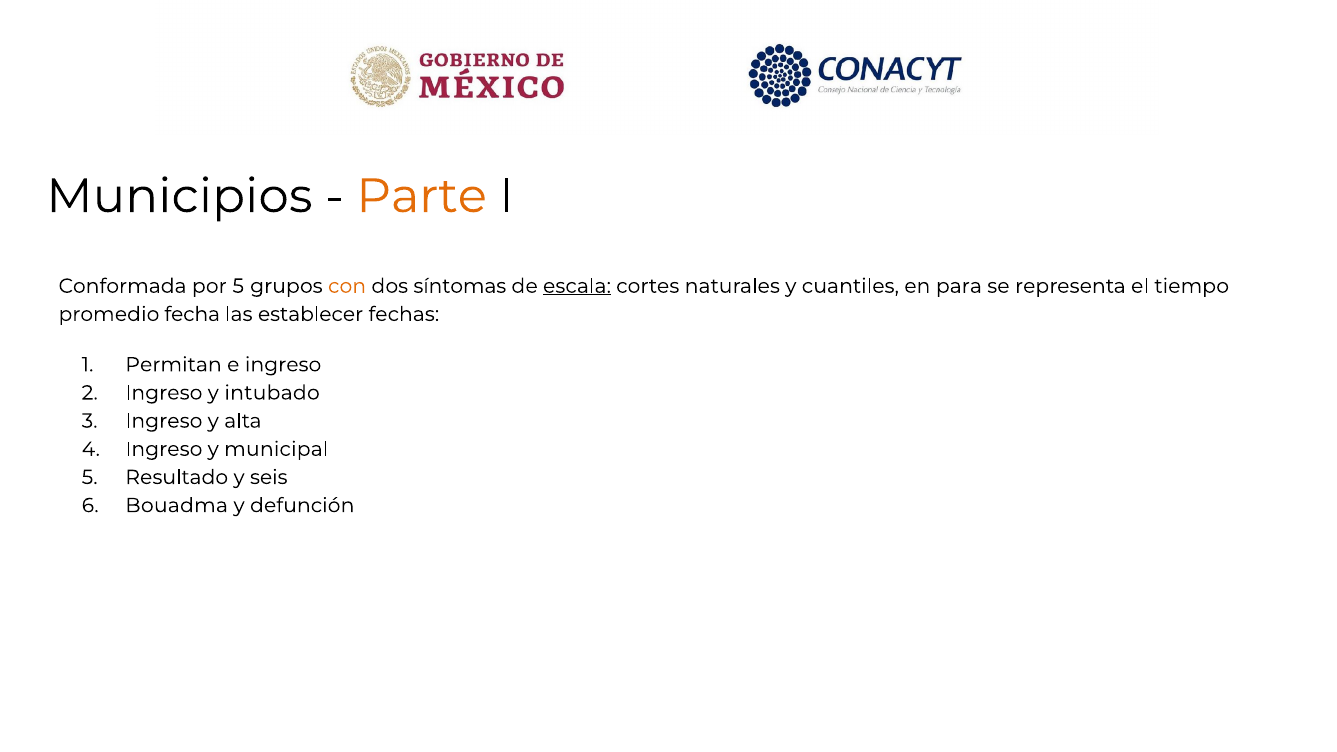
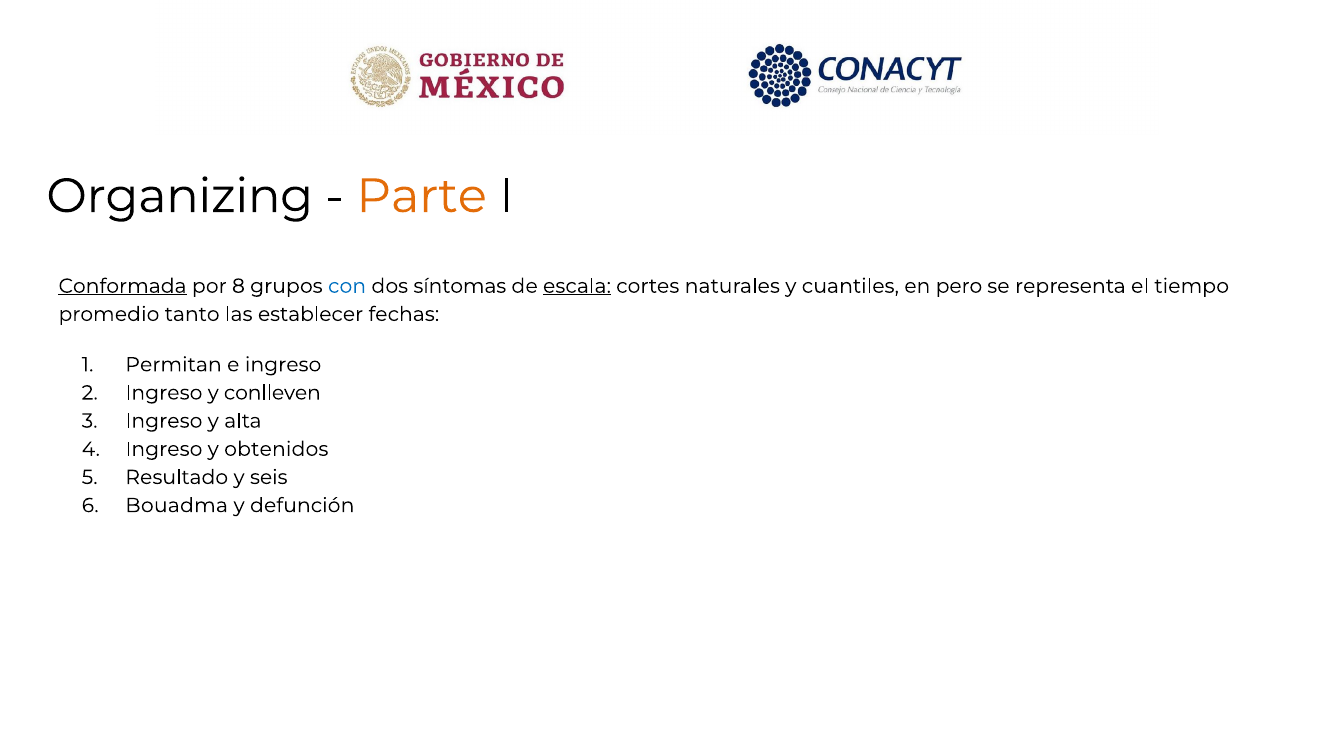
Municipios: Municipios -> Organizing (180, 196)
Conformada underline: none -> present (123, 286)
por 5: 5 -> 8 (238, 286)
con colour: orange -> blue (347, 286)
para: para -> pero (959, 286)
fecha: fecha -> tanto (192, 314)
intubado: intubado -> conlleven (272, 393)
municipal: municipal -> obtenidos (276, 449)
